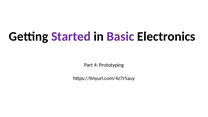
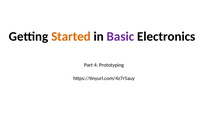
Started colour: purple -> orange (71, 37)
